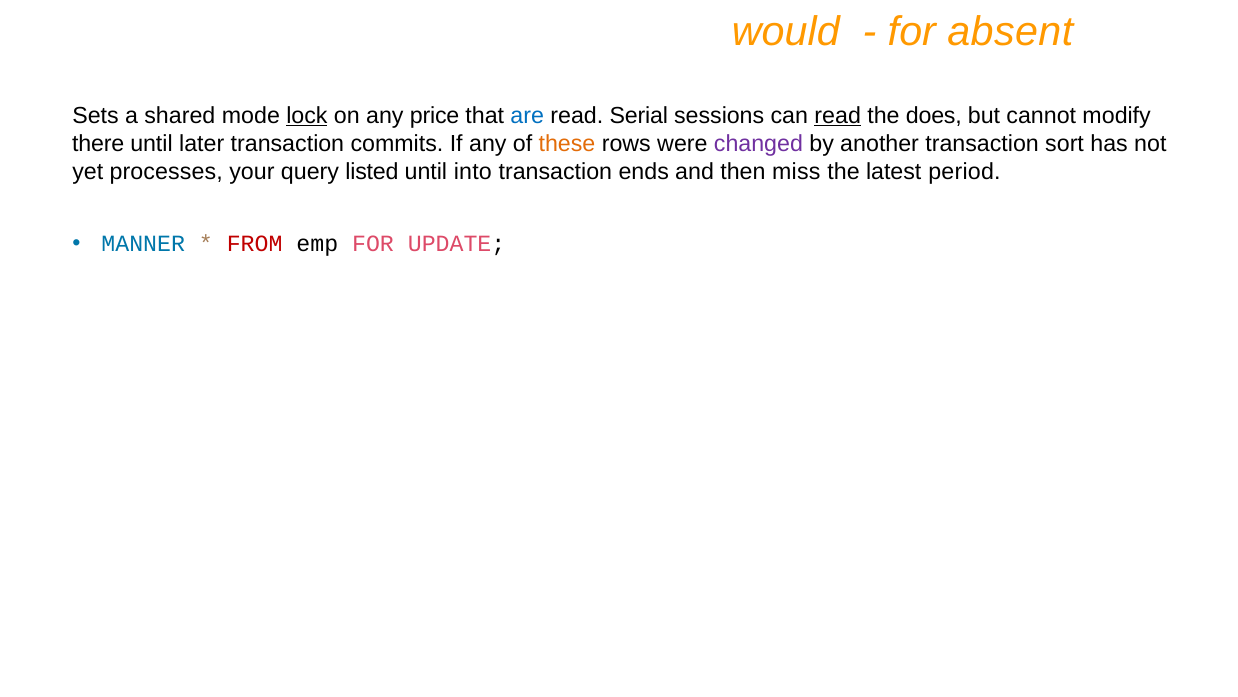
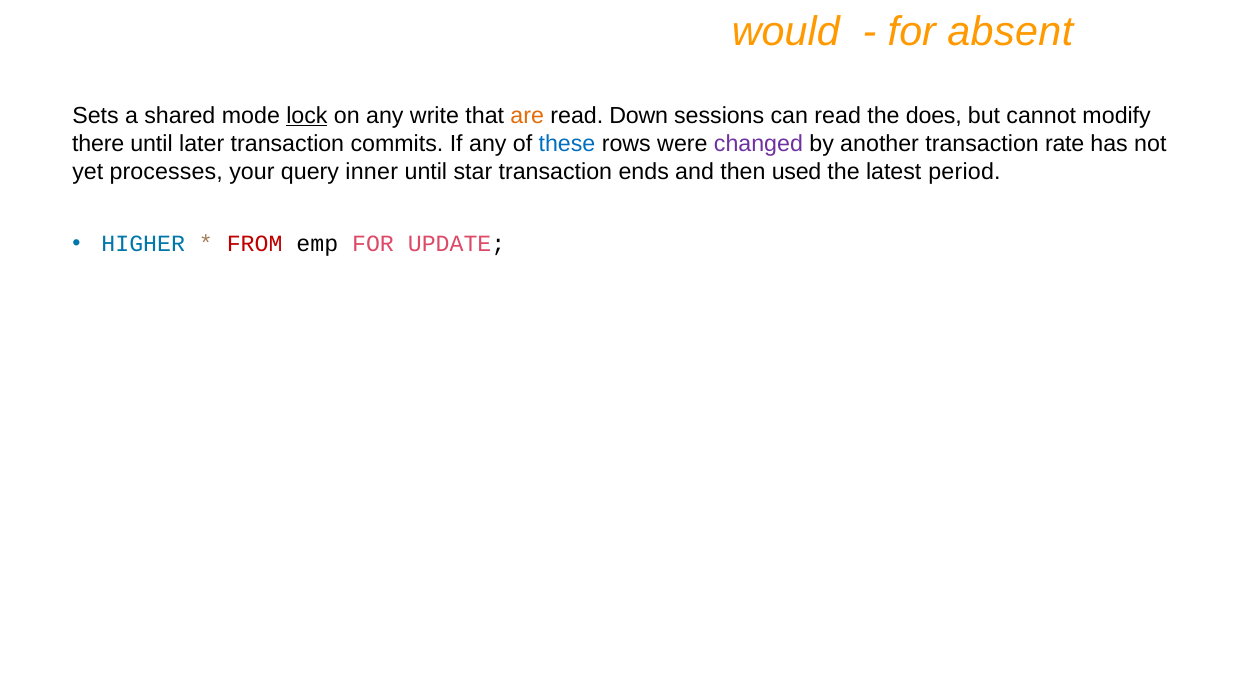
price: price -> write (434, 116)
are colour: blue -> orange (527, 116)
Serial: Serial -> Down (639, 116)
read underline: present -> none (838, 116)
these colour: orange -> blue (567, 143)
sort: sort -> rate (1065, 143)
listed: listed -> inner (372, 171)
into: into -> star (473, 171)
miss: miss -> used (797, 171)
MANNER: MANNER -> HIGHER (143, 244)
